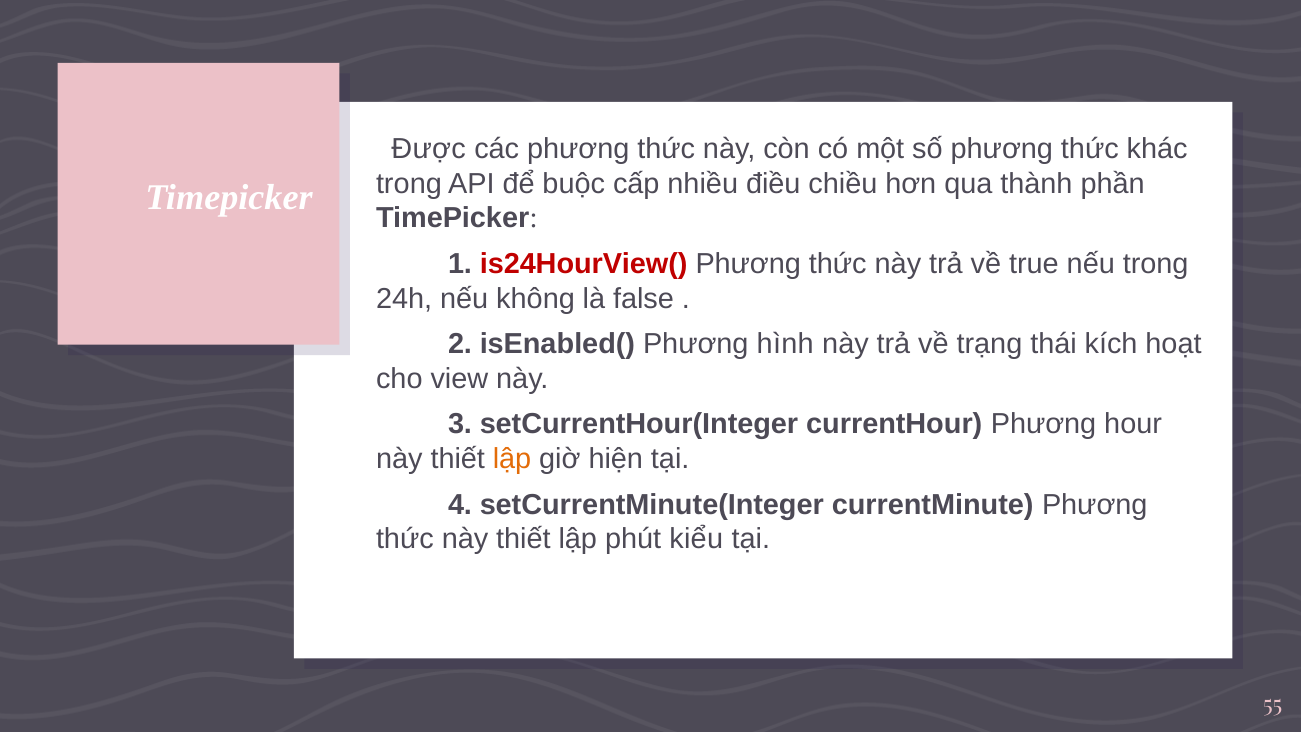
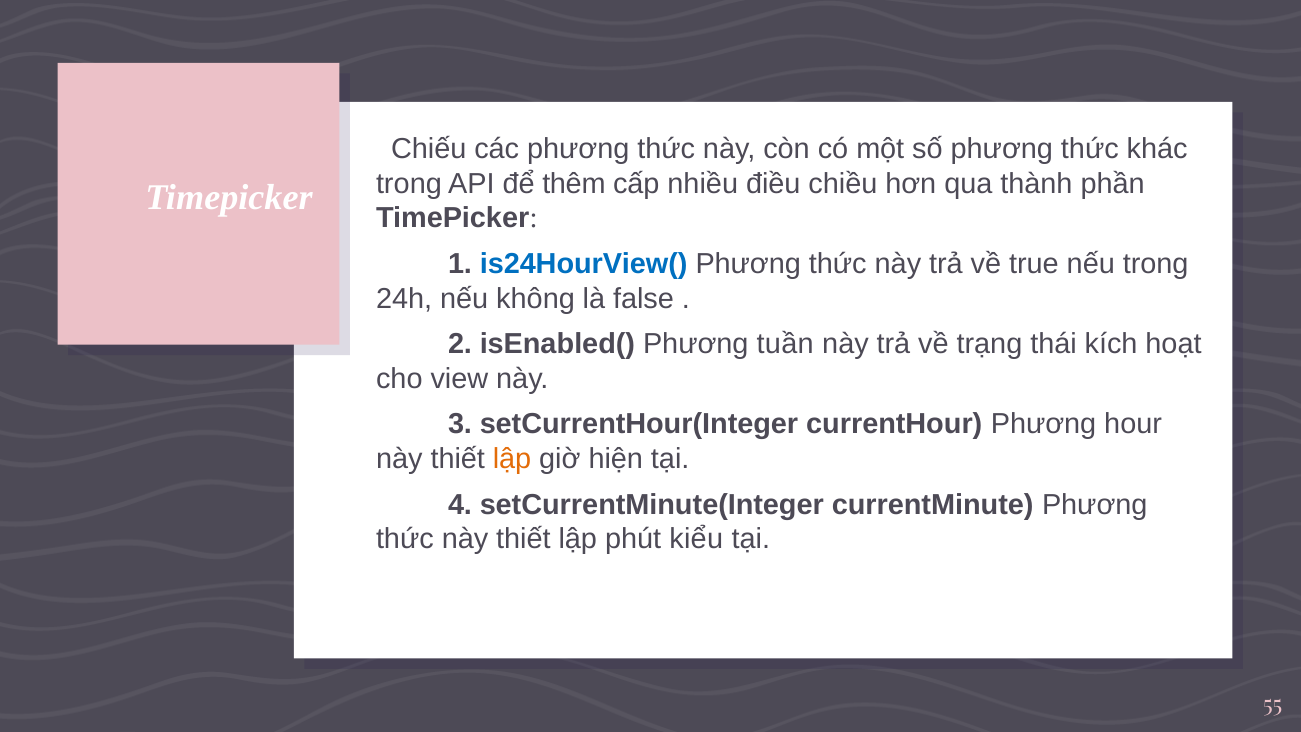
Được: Được -> Chiếu (429, 149)
buộc: buộc -> thêm (574, 184)
is24HourView( colour: red -> blue (584, 264)
hình: hình -> tuần (785, 344)
